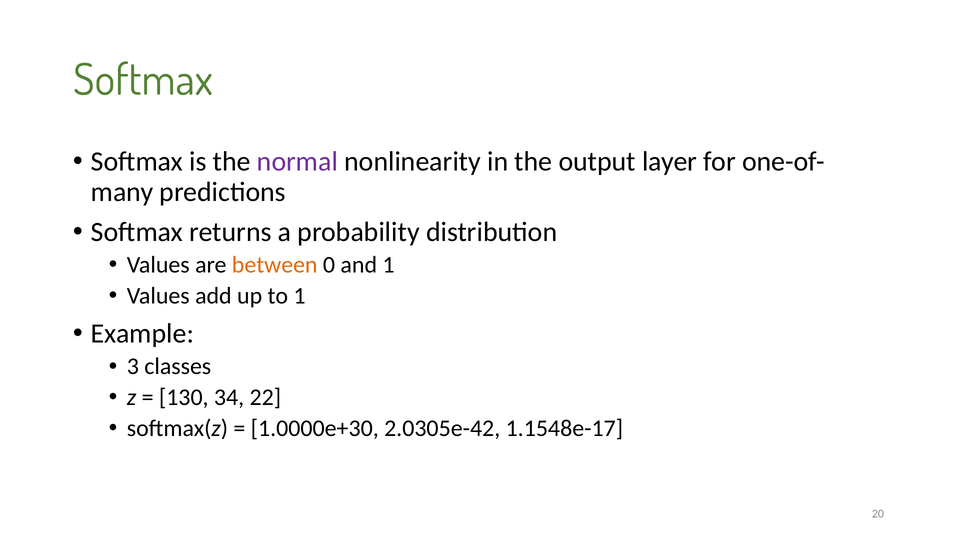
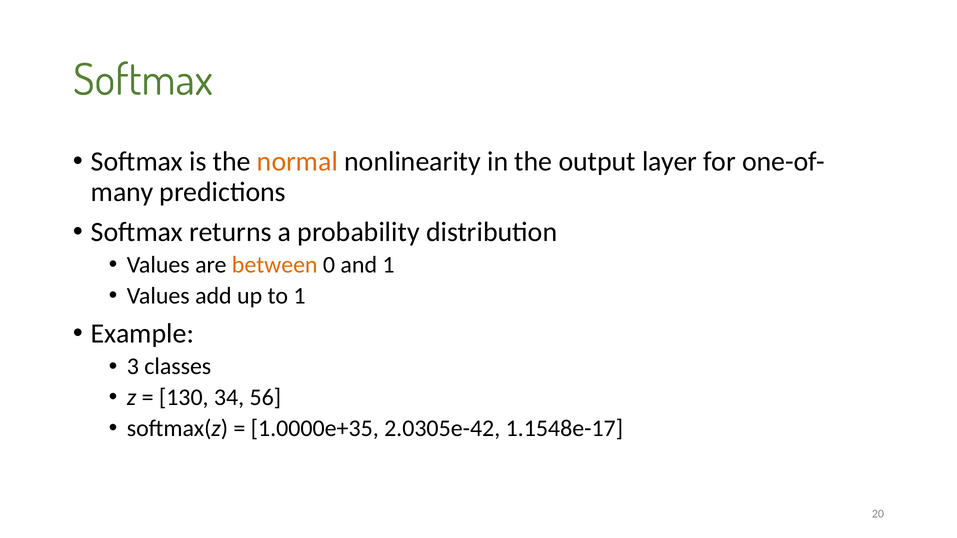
normal colour: purple -> orange (297, 162)
22: 22 -> 56 (265, 398)
1.0000e+30: 1.0000e+30 -> 1.0000e+35 (315, 428)
